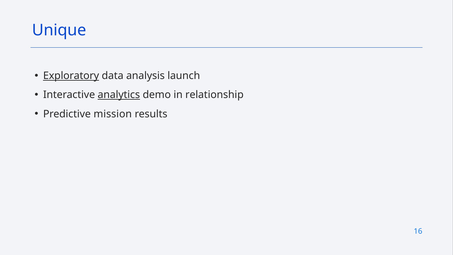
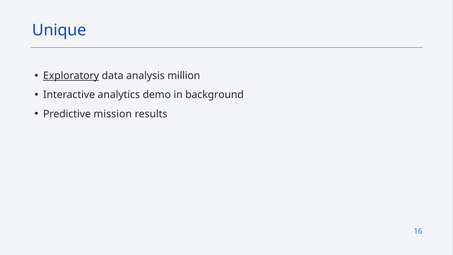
launch: launch -> million (184, 76)
analytics underline: present -> none (119, 95)
relationship: relationship -> background (215, 95)
